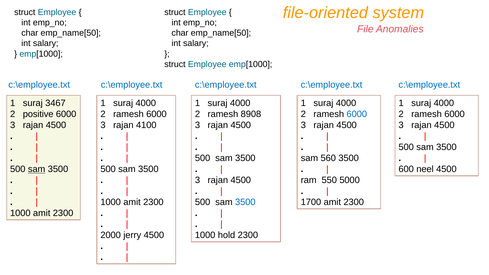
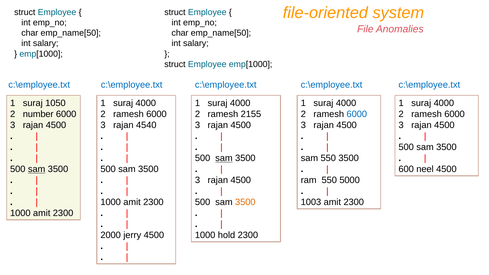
3467: 3467 -> 1050 (55, 103)
positive: positive -> number (38, 114)
8908: 8908 -> 2155 (251, 114)
4100: 4100 -> 4540 (146, 125)
sam underline: none -> present (224, 158)
sam 560: 560 -> 550 (328, 158)
3500 colour: blue -> orange (245, 202)
1700: 1700 -> 1003 (311, 202)
